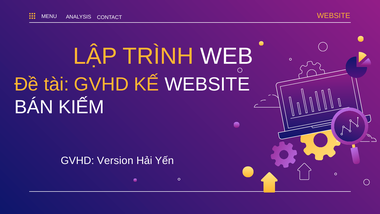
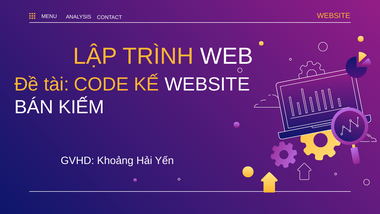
tài GVHD: GVHD -> CODE (101, 84)
Version: Version -> Khoảng (115, 161)
